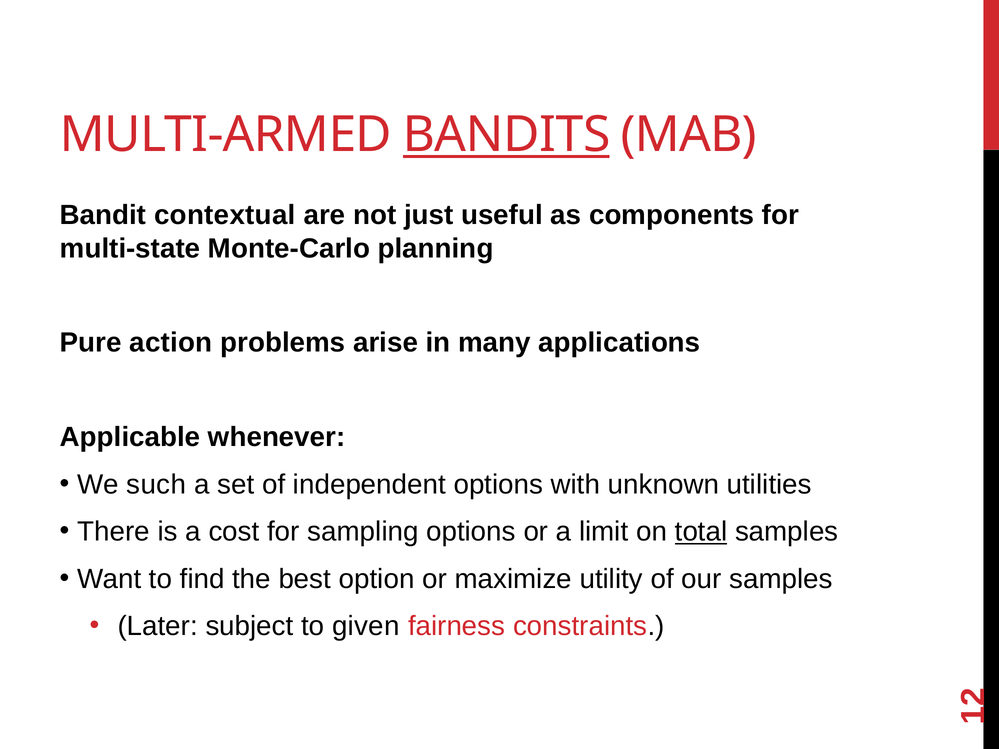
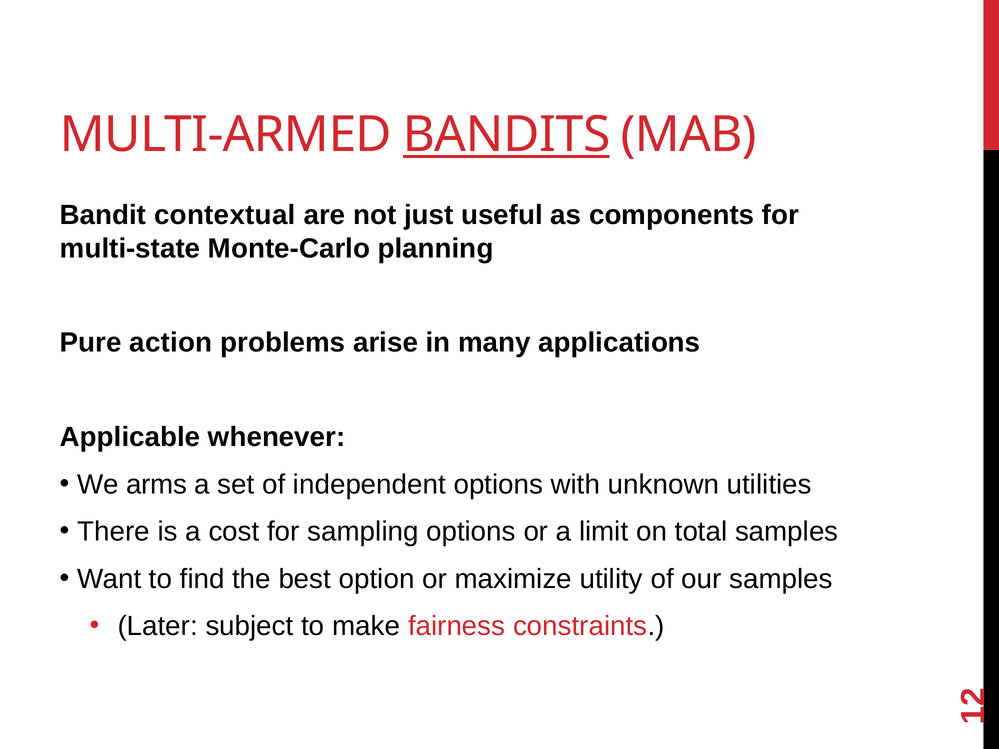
such: such -> arms (156, 485)
total underline: present -> none (701, 532)
given: given -> make (366, 626)
